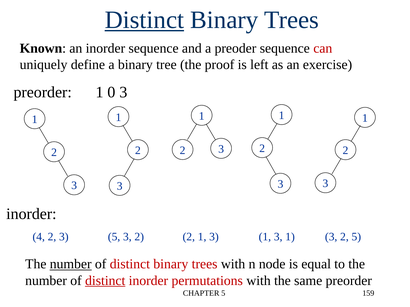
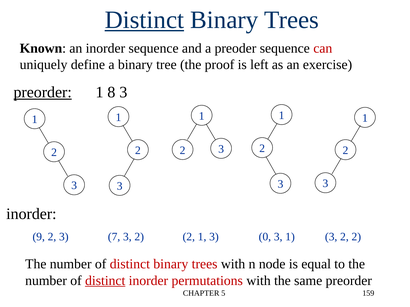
preorder underline: none -> present (43, 92)
0: 0 -> 8 (111, 92)
4: 4 -> 9 (39, 237)
3 5: 5 -> 7 (114, 237)
2 1 3 1: 1 -> 0 (265, 237)
1 3 2 5: 5 -> 2 (356, 237)
number underline: present -> none (71, 265)
